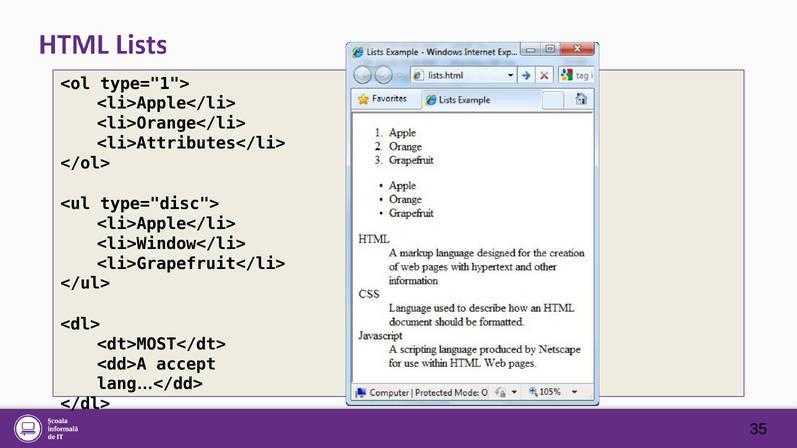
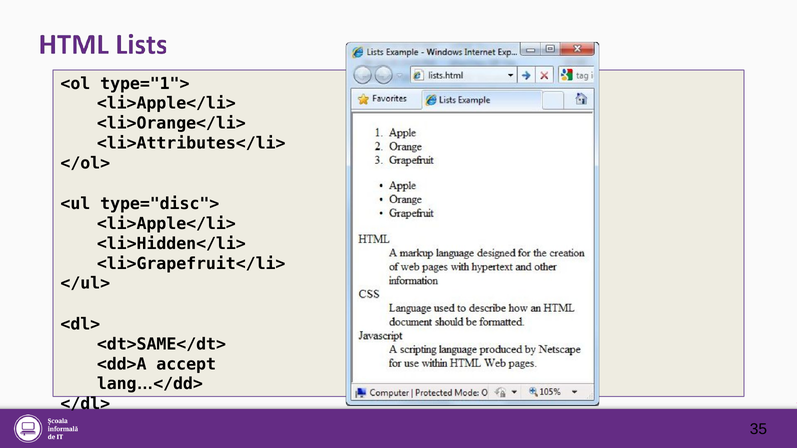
<li>Window</li>: <li>Window</li> -> <li>Hidden</li> (171, 244)
<dt>MOST</dt>: <dt>MOST</dt> -> <dt>SAME</dt> (161, 344)
